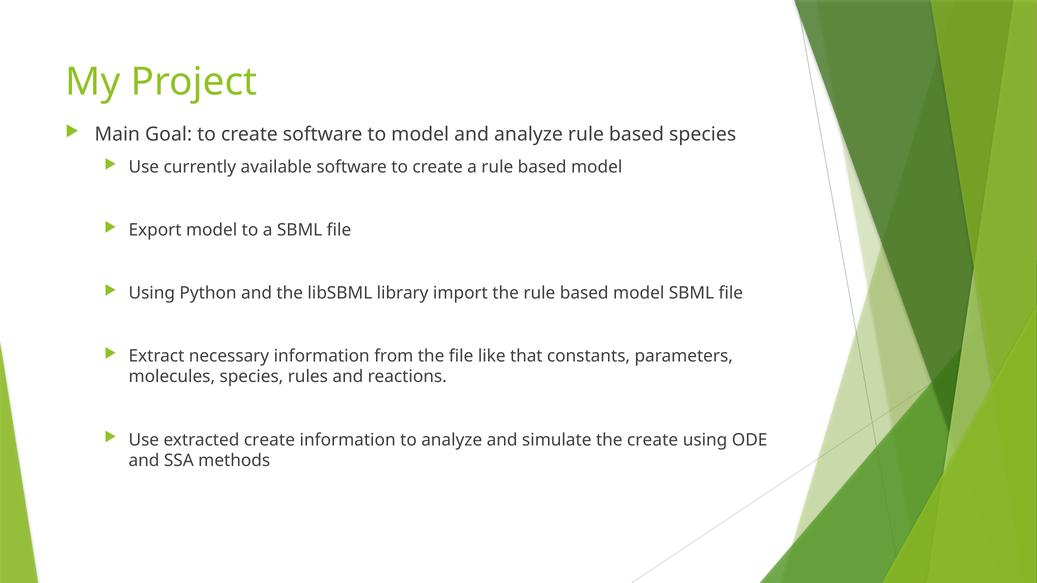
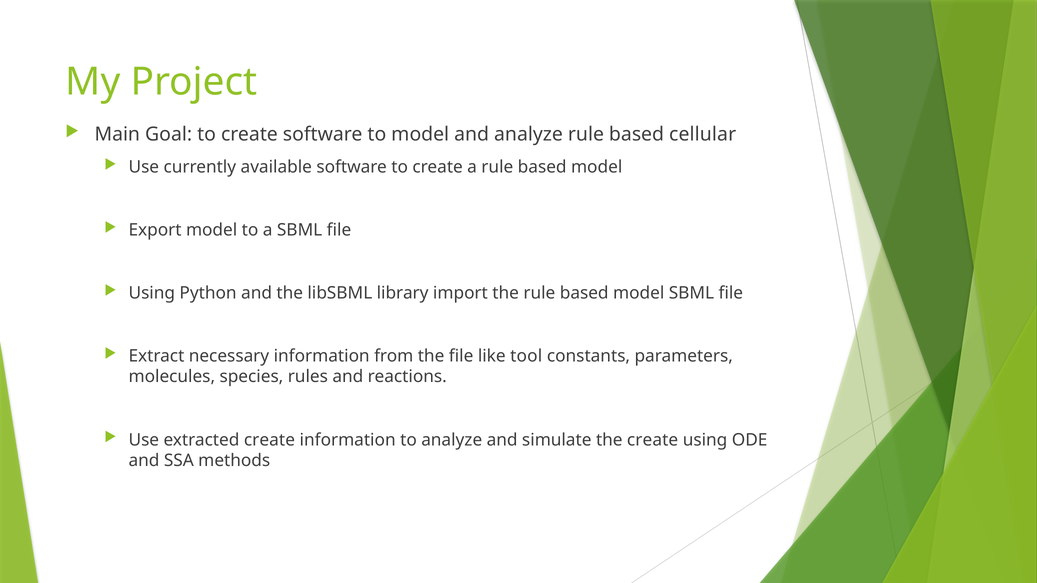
based species: species -> cellular (703, 134)
that: that -> tool (526, 356)
